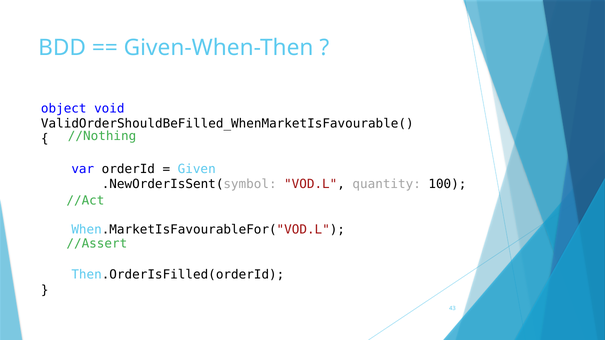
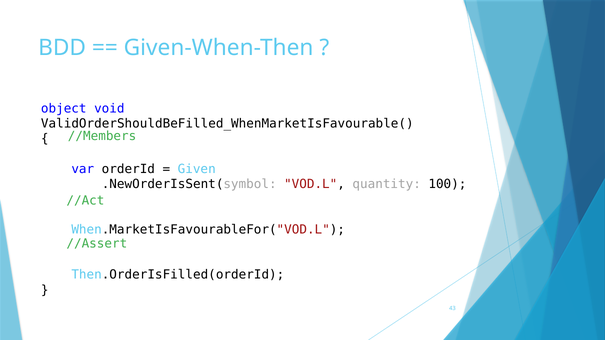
//Nothing: //Nothing -> //Members (102, 136)
